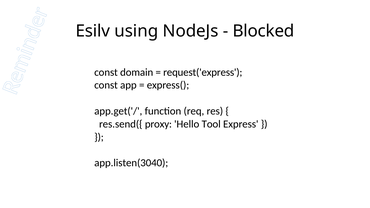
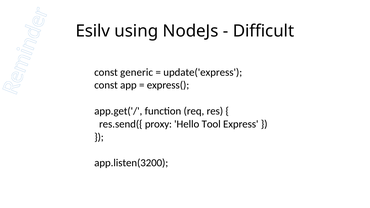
Blocked: Blocked -> Difficult (263, 31)
domain: domain -> generic (137, 72)
request('express: request('express -> update('express (203, 72)
app.listen(3040: app.listen(3040 -> app.listen(3200 (131, 163)
